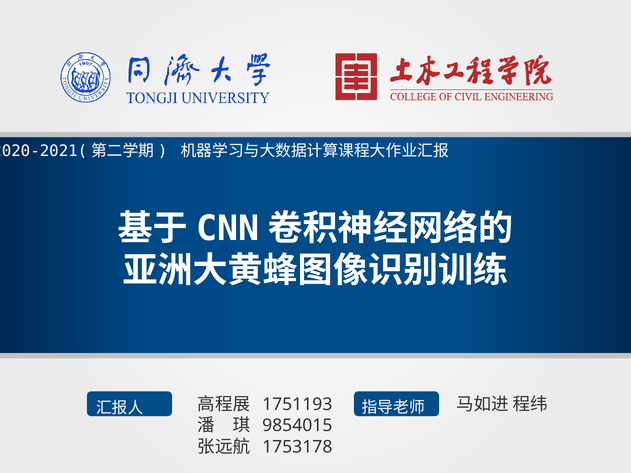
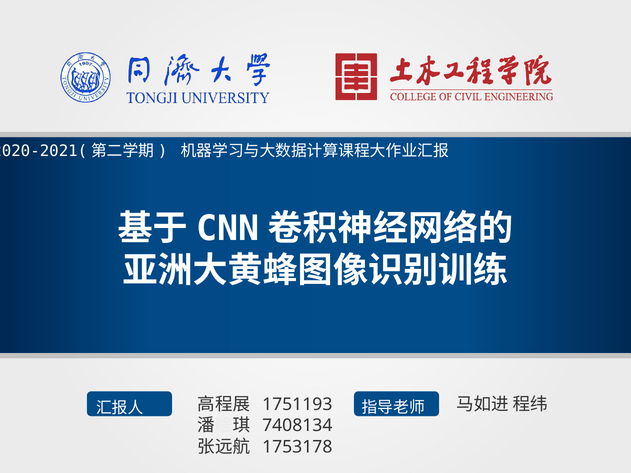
9854015: 9854015 -> 7408134 (297, 426)
